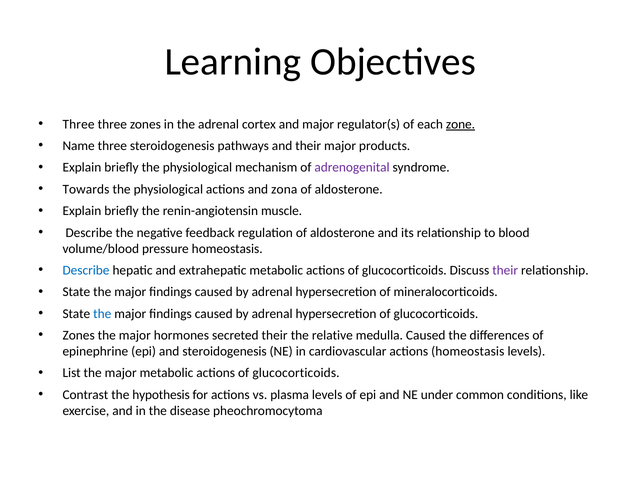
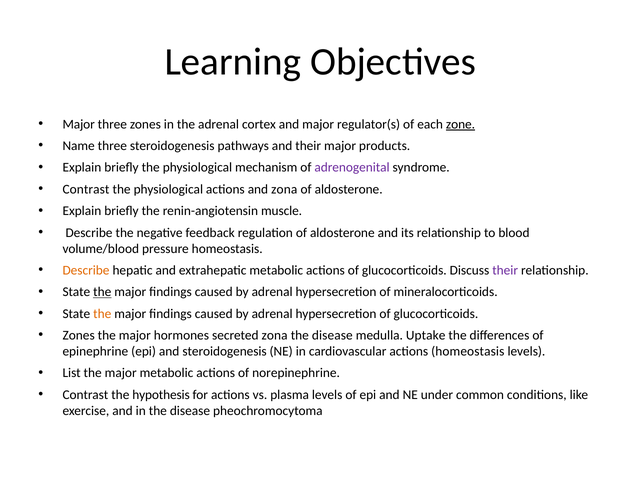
Three: Three -> Major (79, 124)
Towards: Towards -> Contrast (86, 190)
Describe colour: blue -> orange (86, 271)
the underline: none -> present (102, 292)
the colour: blue -> orange (102, 314)
secreted their: their -> zona (275, 336)
relative: relative -> disease (332, 336)
medulla Caused: Caused -> Uptake (426, 336)
glucocorticoids: glucocorticoids -> norepinephrine (296, 374)
